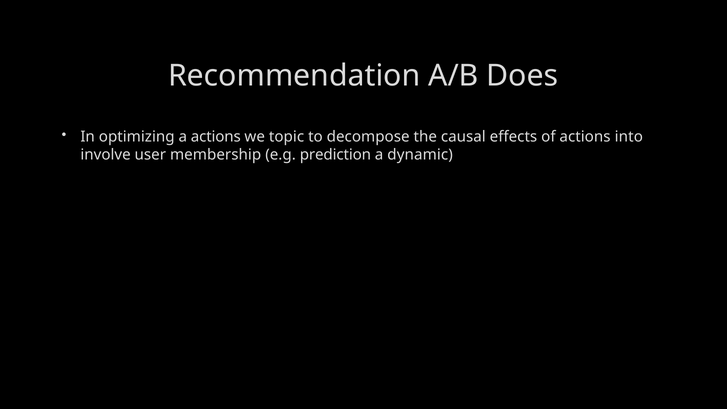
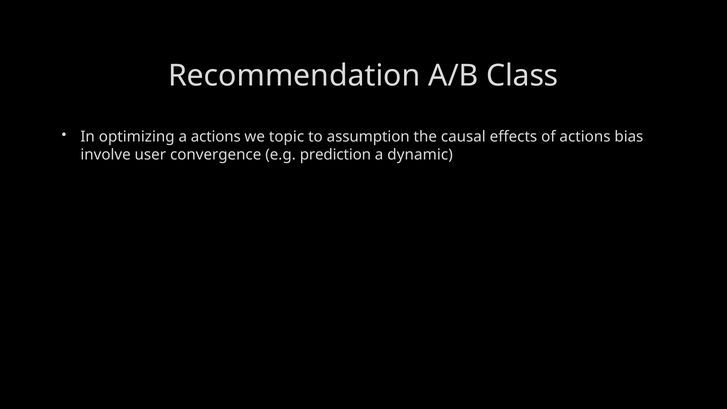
Does: Does -> Class (522, 76)
decompose: decompose -> assumption (368, 137)
into: into -> bias (629, 137)
membership: membership -> convergence (216, 155)
